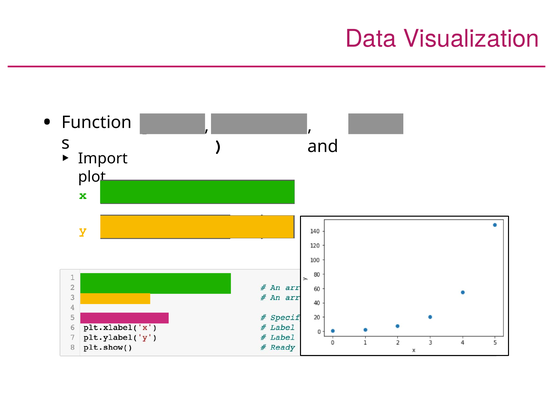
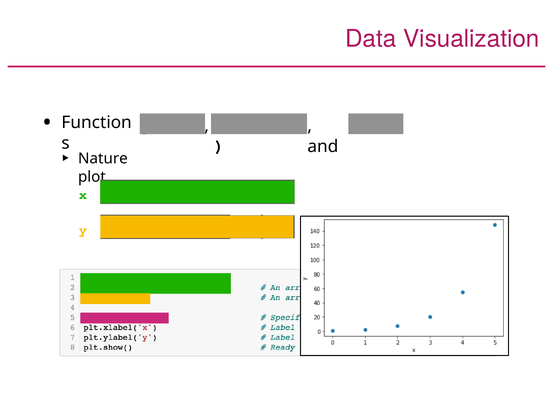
Import: Import -> Nature (103, 159)
